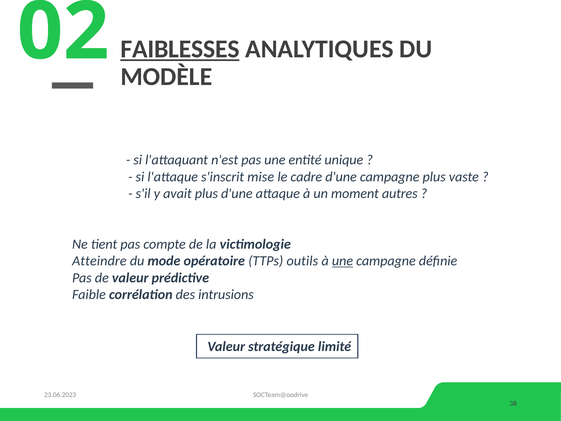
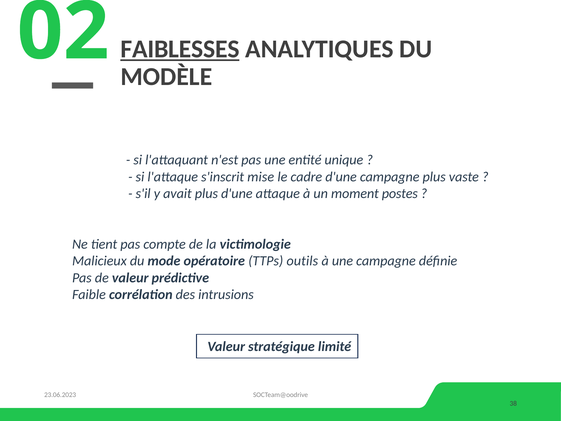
autres: autres -> postes (400, 193)
Atteindre: Atteindre -> Malicieux (99, 261)
une underline: present -> none (342, 261)
